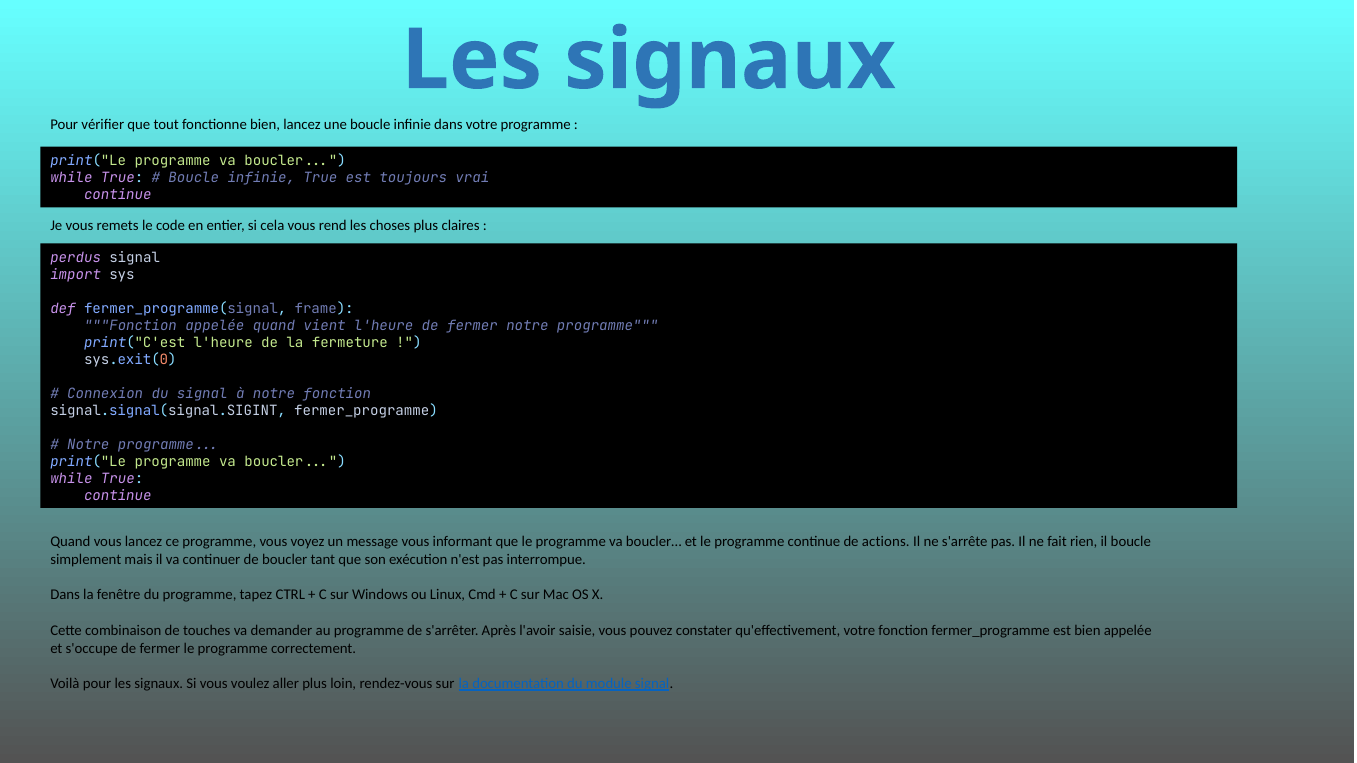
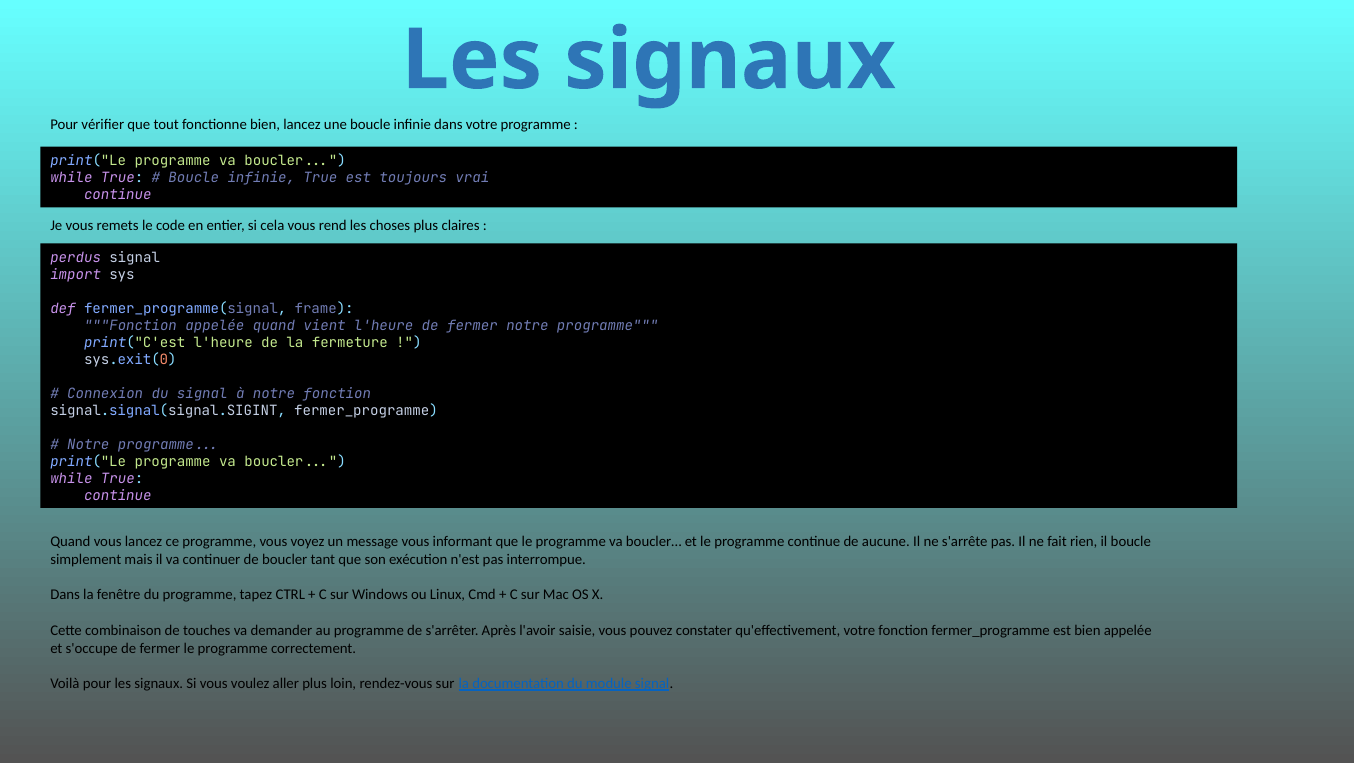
actions: actions -> aucune (886, 542)
